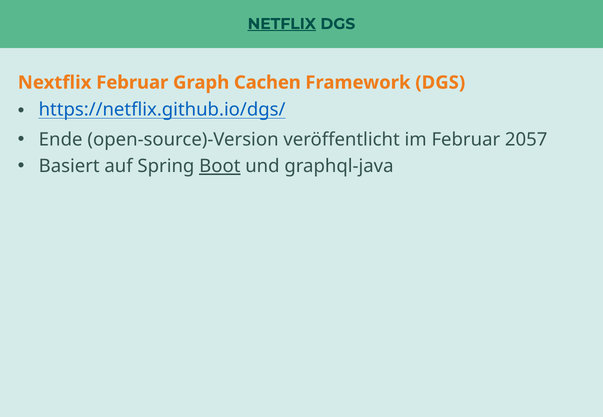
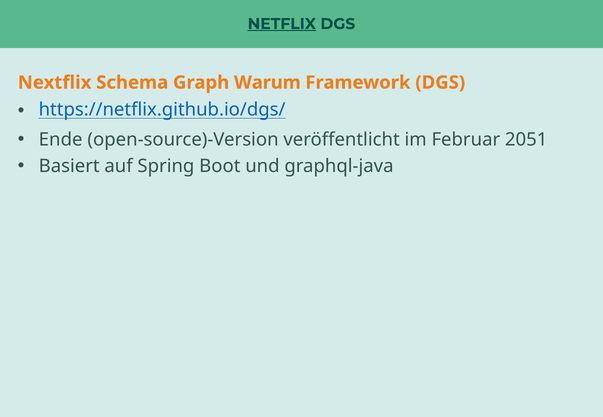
Nextflix Februar: Februar -> Schema (132, 83)
Cachen: Cachen -> Warum (267, 83)
2057: 2057 -> 2051 (526, 140)
Boot underline: present -> none (220, 166)
